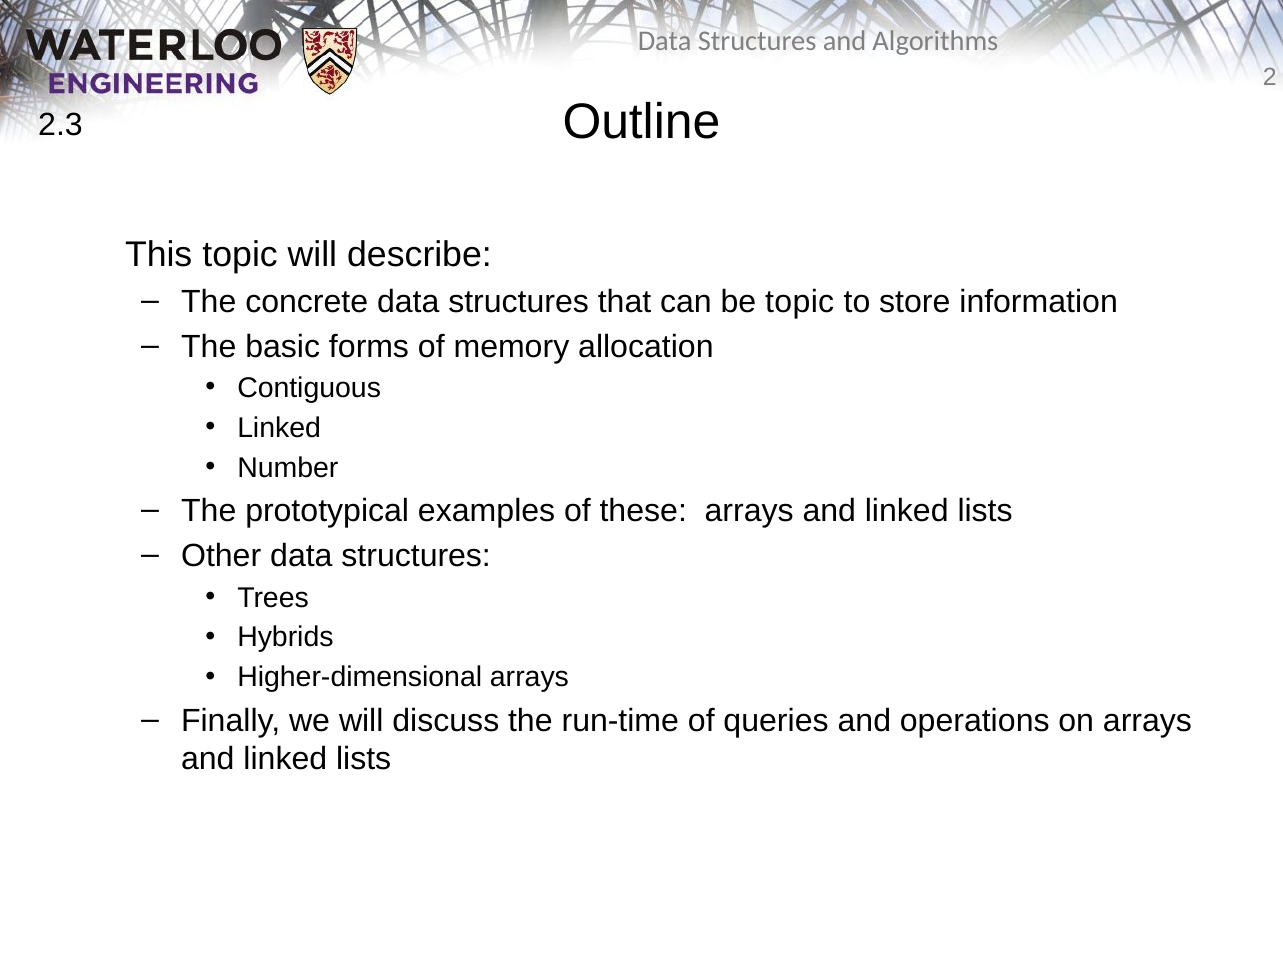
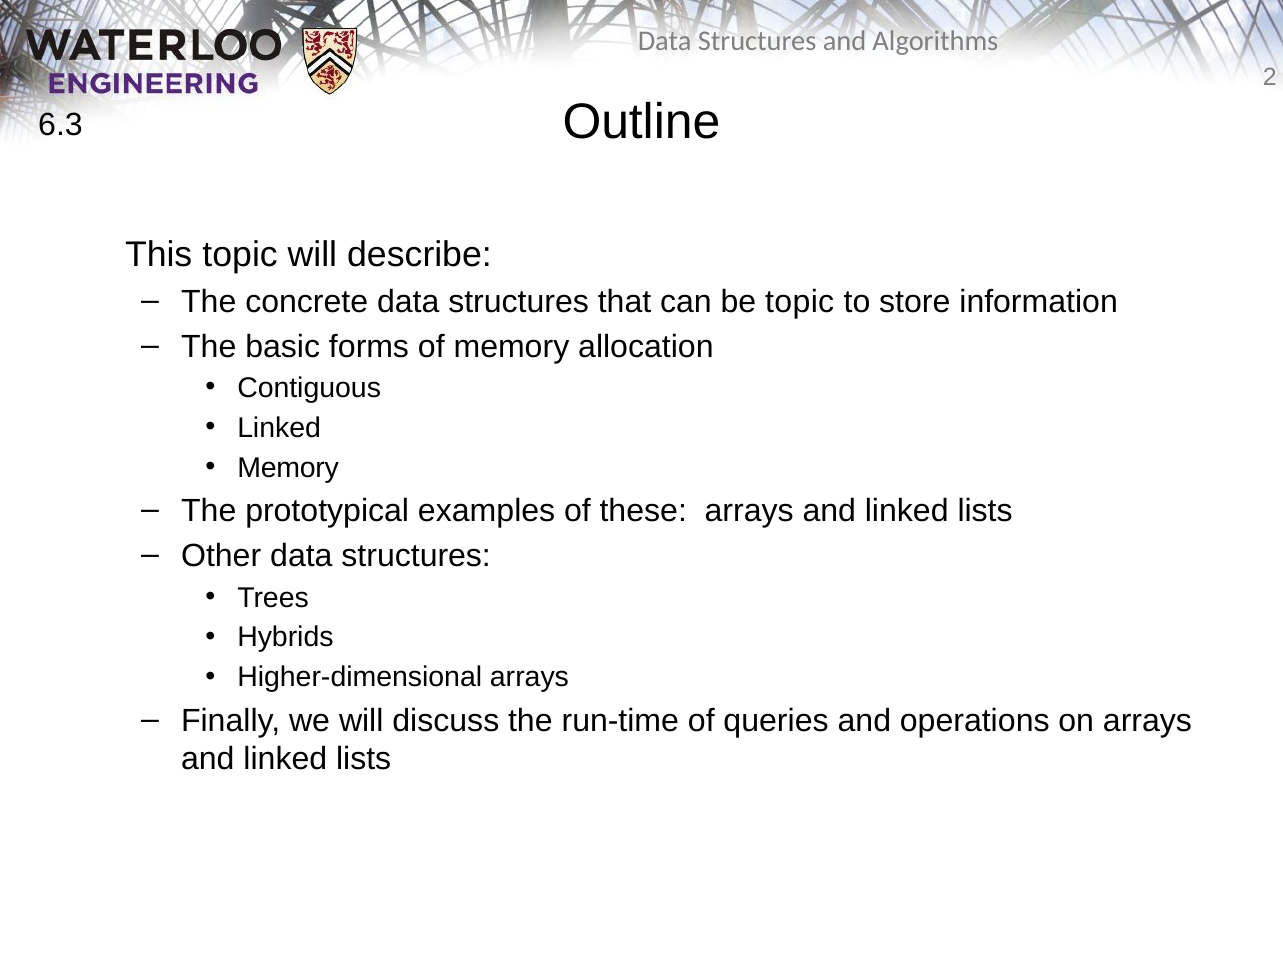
2.3: 2.3 -> 6.3 (61, 125)
Number: Number -> Memory (288, 468)
